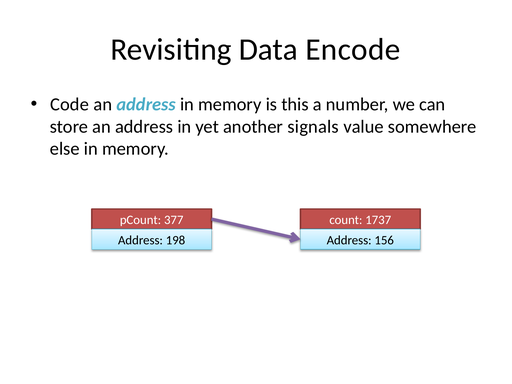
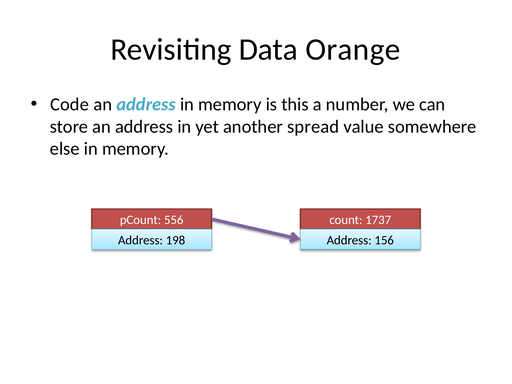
Encode: Encode -> Orange (353, 50)
signals: signals -> spread (313, 127)
377: 377 -> 556 (174, 220)
